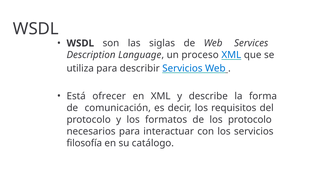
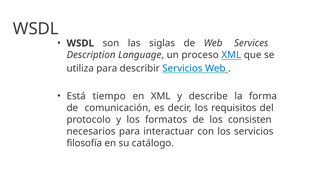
ofrecer: ofrecer -> tiempo (109, 96)
los protocolo: protocolo -> consisten (250, 120)
